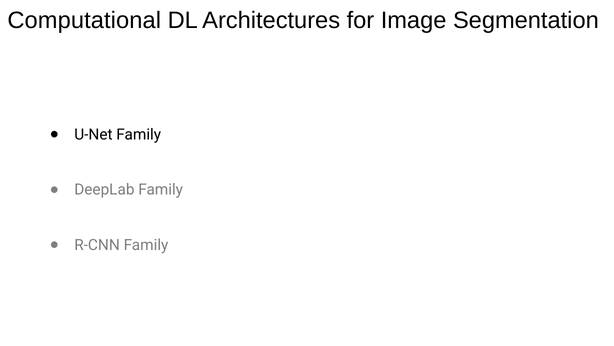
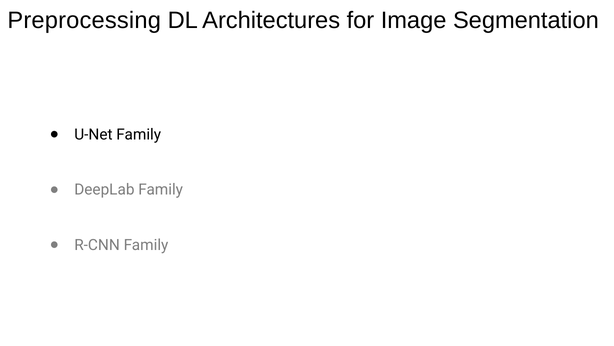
Computational: Computational -> Preprocessing (84, 20)
